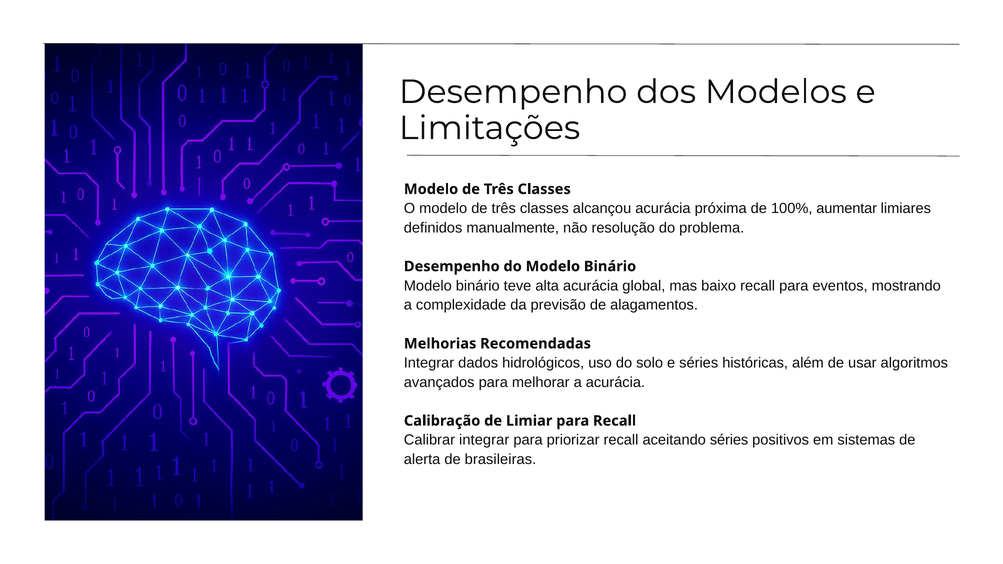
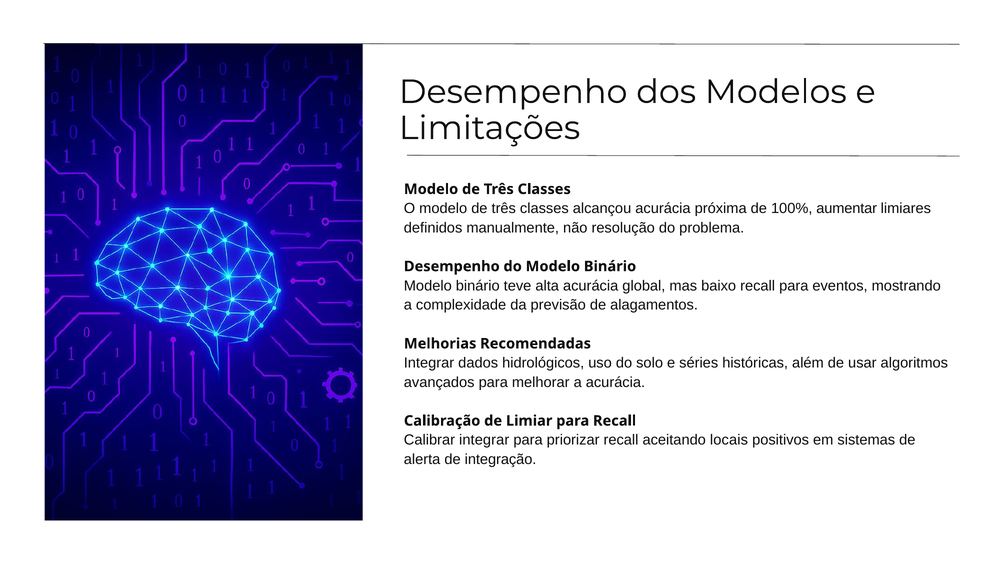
aceitando séries: séries -> locais (729, 440)
brasileiras: brasileiras -> integração (501, 460)
